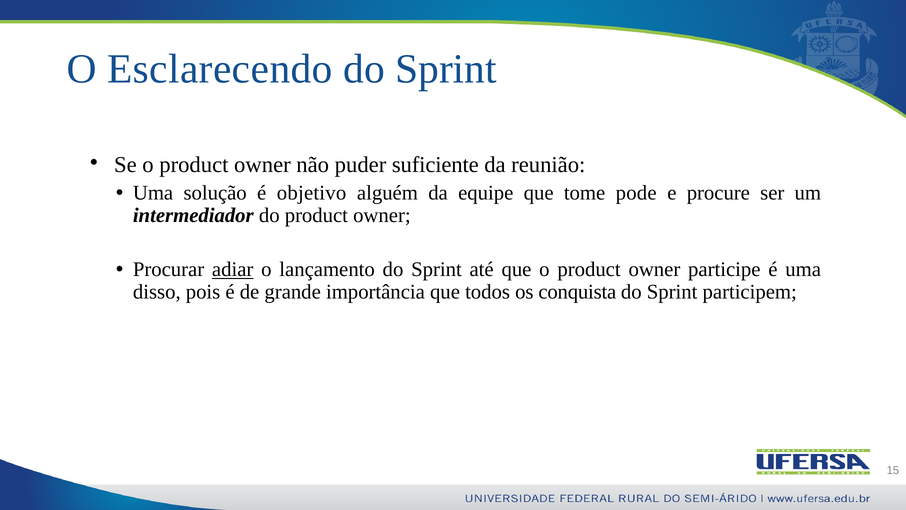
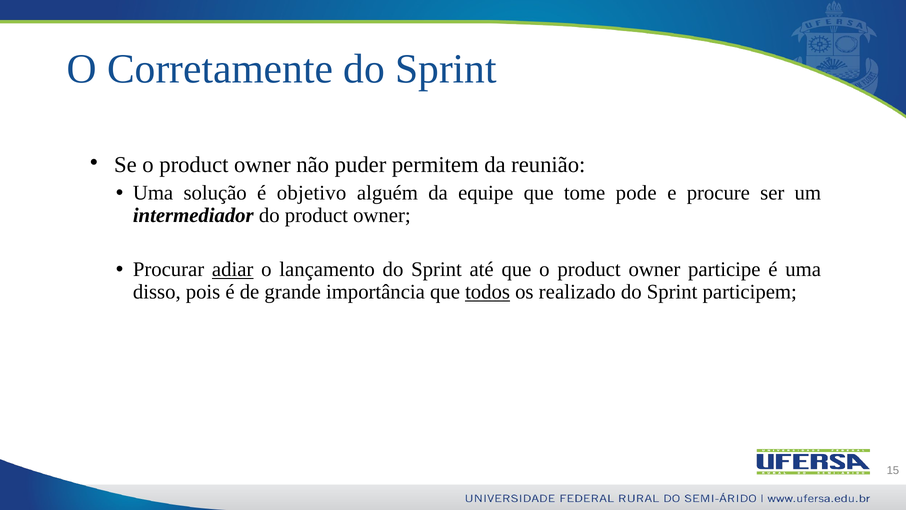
Esclarecendo: Esclarecendo -> Corretamente (220, 69)
suficiente: suficiente -> permitem (435, 165)
todos underline: none -> present (488, 292)
conquista: conquista -> realizado (577, 292)
